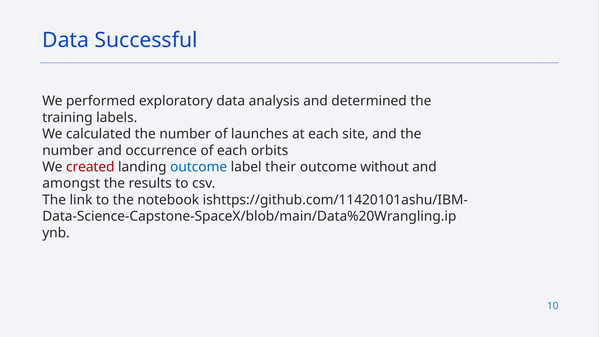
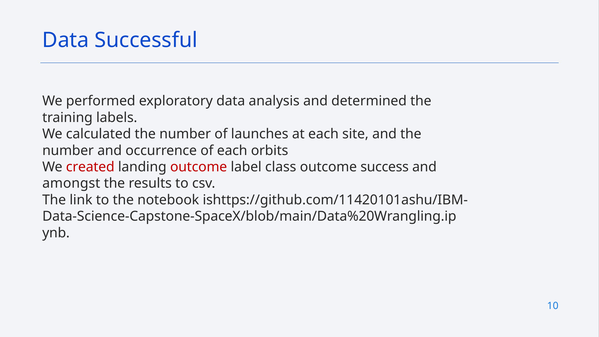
outcome colour: blue -> red (199, 167)
their: their -> class (281, 167)
without: without -> success (385, 167)
